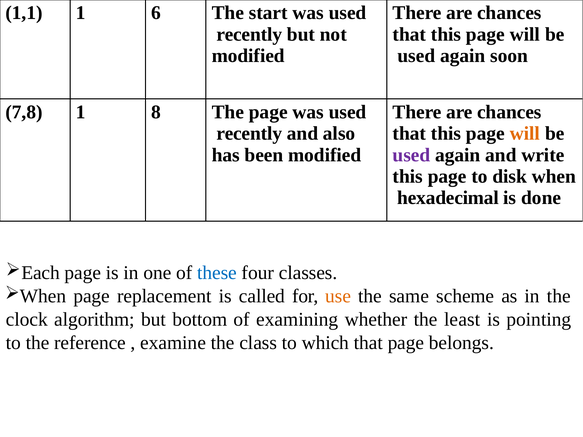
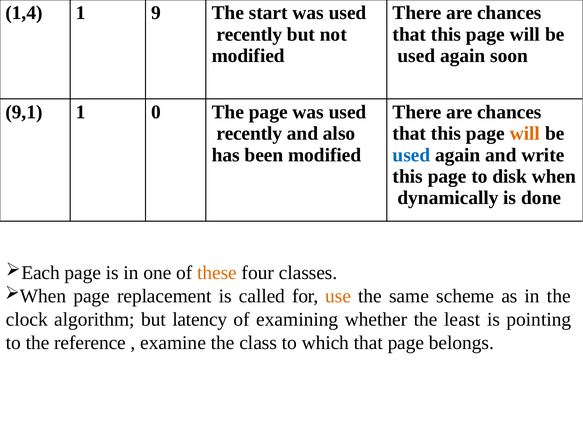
1,1: 1,1 -> 1,4 (24, 13)
6: 6 -> 9 (156, 13)
7,8: 7,8 -> 9,1 (24, 112)
8: 8 -> 0 (156, 112)
used colour: purple -> blue (412, 155)
hexadecimal: hexadecimal -> dynamically (448, 198)
these colour: blue -> orange (217, 273)
bottom: bottom -> latency (200, 320)
